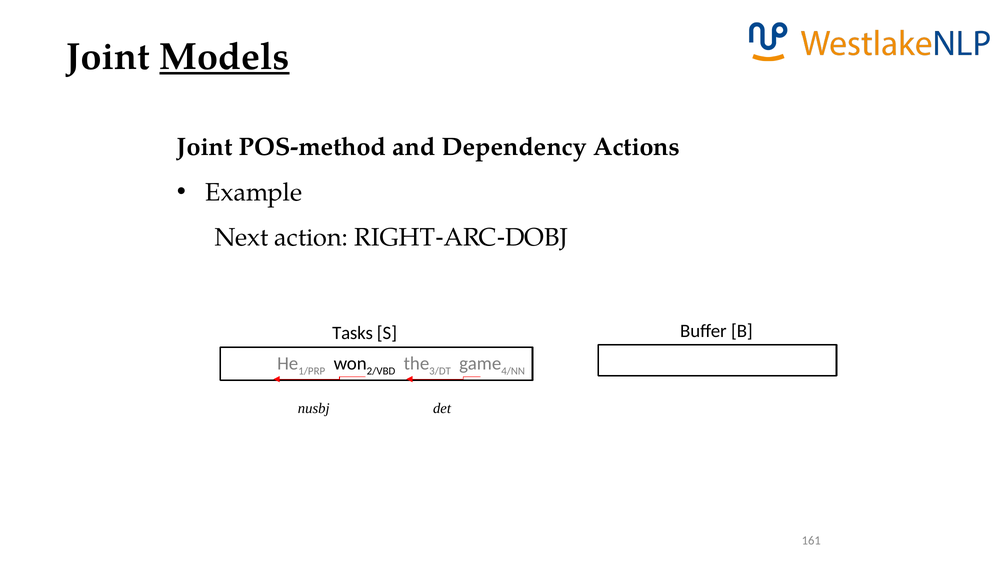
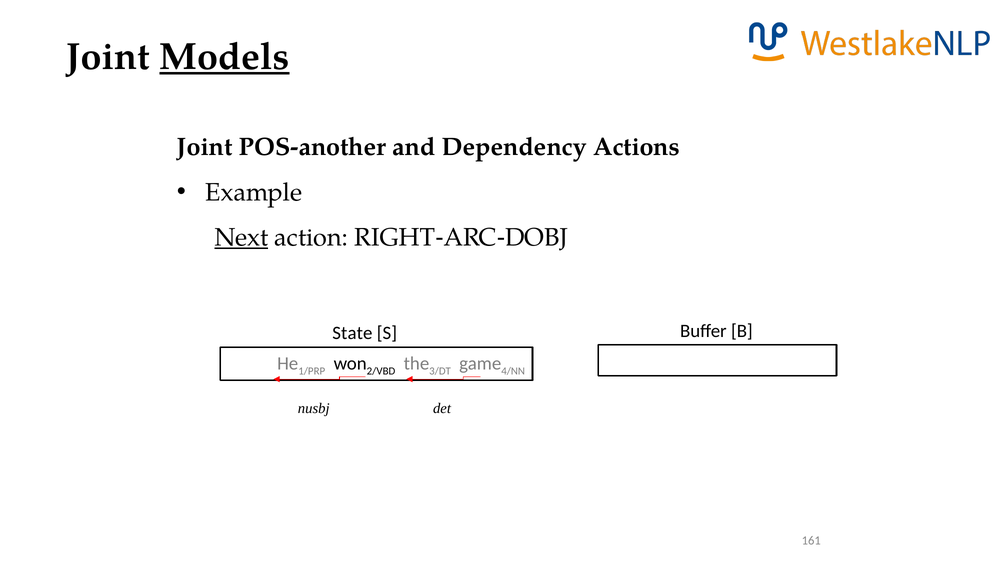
POS-method: POS-method -> POS-another (312, 147)
Next underline: none -> present (241, 238)
Tasks: Tasks -> State (352, 333)
